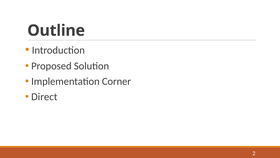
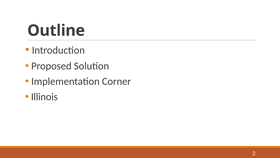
Direct: Direct -> Illinois (44, 97)
